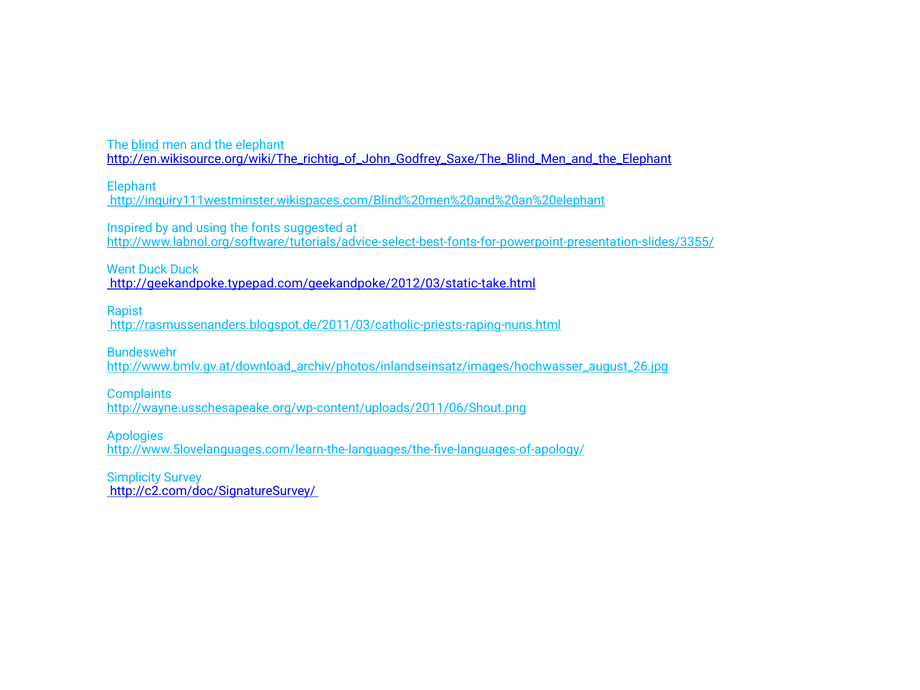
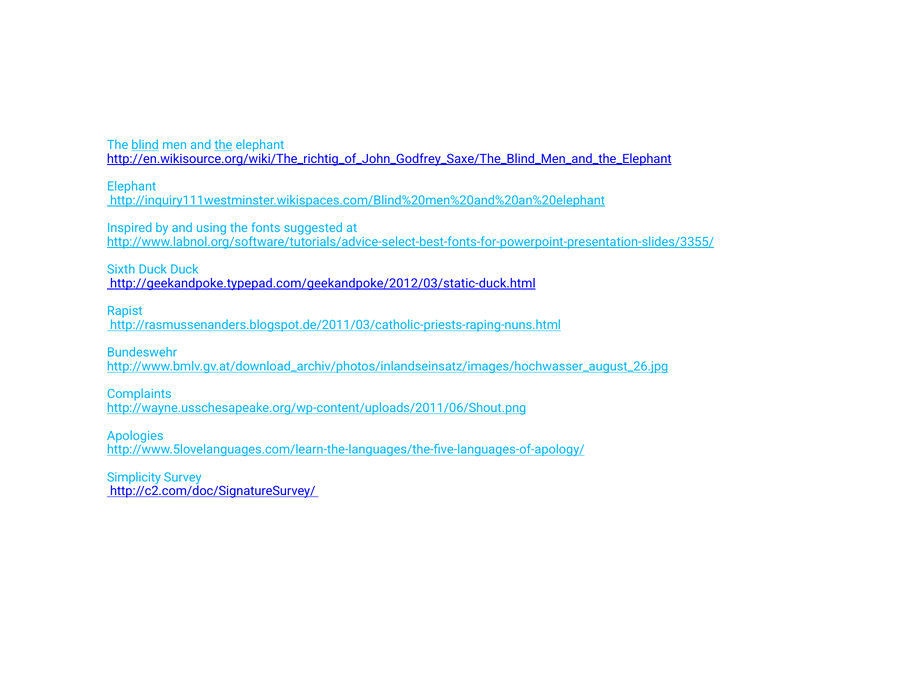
the underline: none -> present (223, 145)
Went: Went -> Sixth (121, 270)
http://geekandpoke.typepad.com/geekandpoke/2012/03/static-take.html: http://geekandpoke.typepad.com/geekandpoke/2012/03/static-take.html -> http://geekandpoke.typepad.com/geekandpoke/2012/03/static-duck.html (323, 284)
